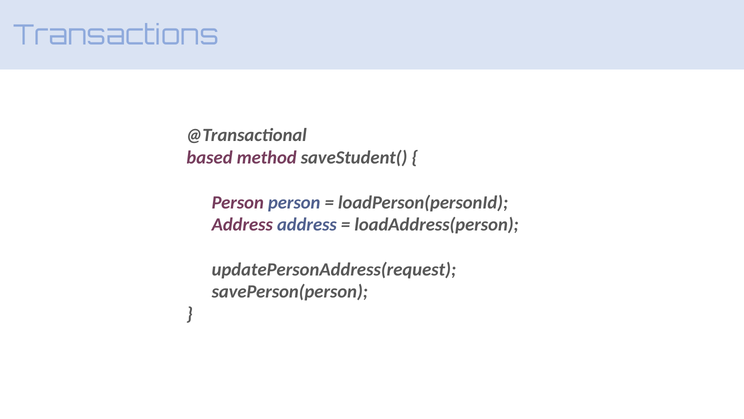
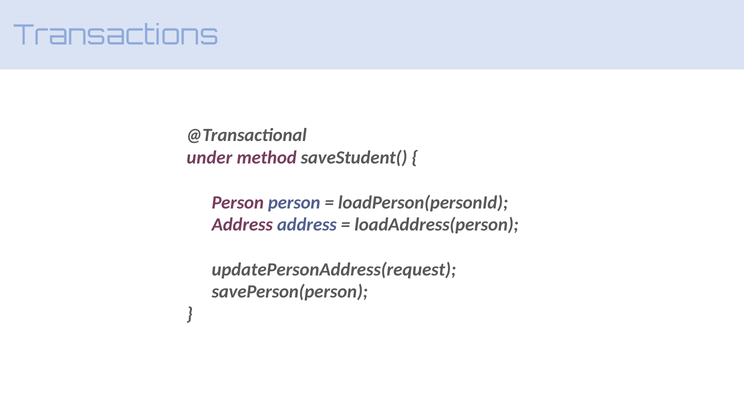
based: based -> under (209, 158)
